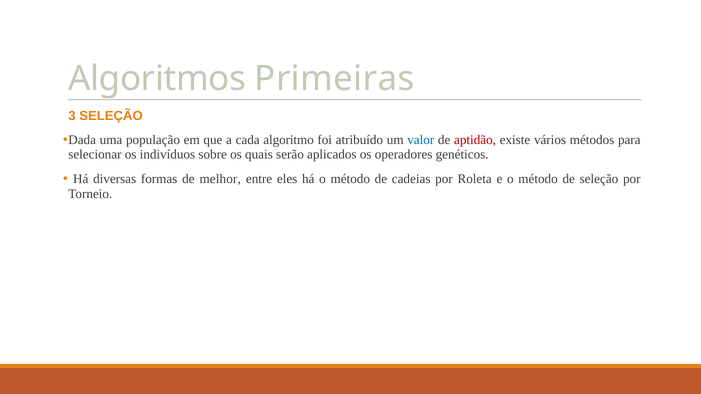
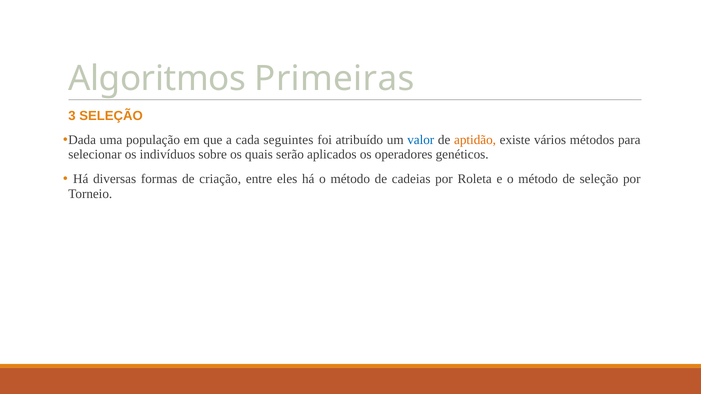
algoritmo: algoritmo -> seguintes (288, 140)
aptidão colour: red -> orange (475, 140)
melhor: melhor -> criação (220, 179)
